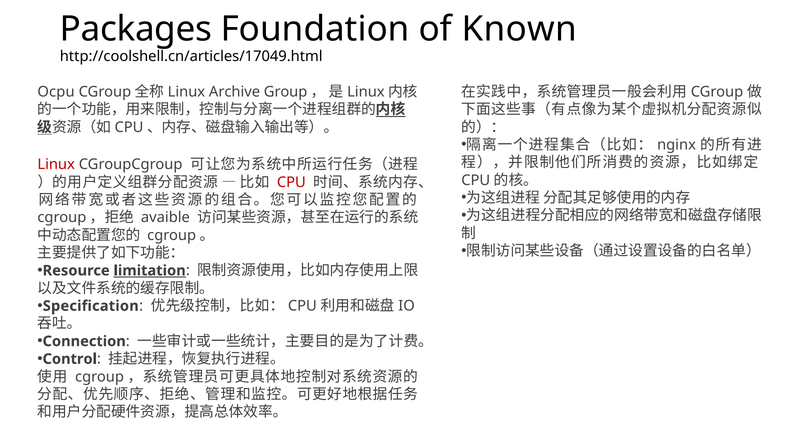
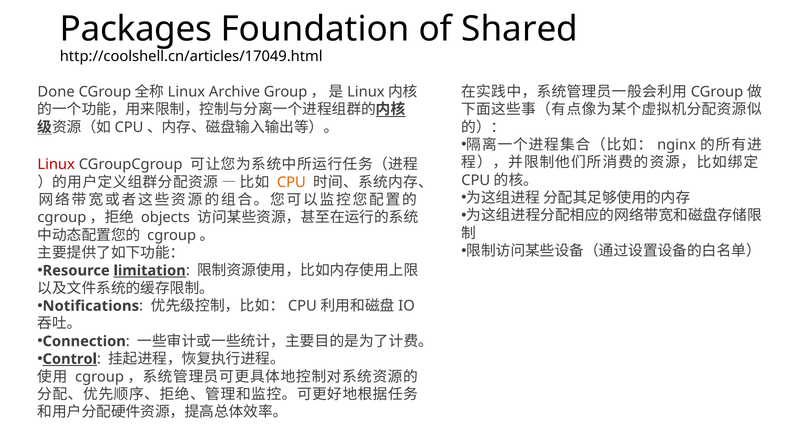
Known: Known -> Shared (520, 29)
Ocpu: Ocpu -> Done (56, 92)
CPU colour: red -> orange (291, 182)
avaible: avaible -> objects (165, 217)
Specification: Specification -> Notifications (91, 306)
Control underline: none -> present (70, 359)
